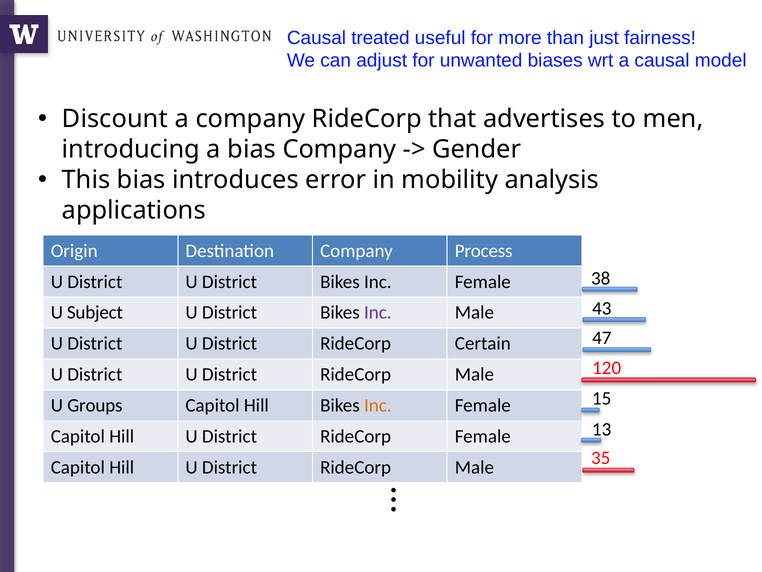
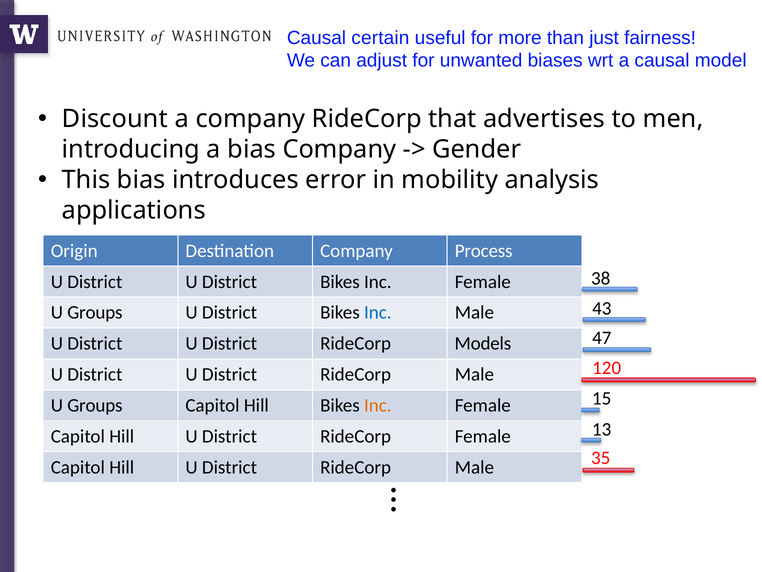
treated: treated -> certain (380, 38)
Subject: Subject -> Groups (95, 312)
Inc colour: purple -> blue (378, 312)
Certain: Certain -> Models (483, 343)
